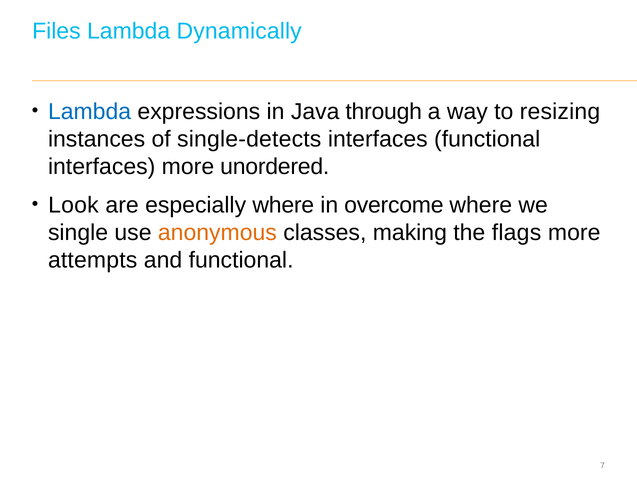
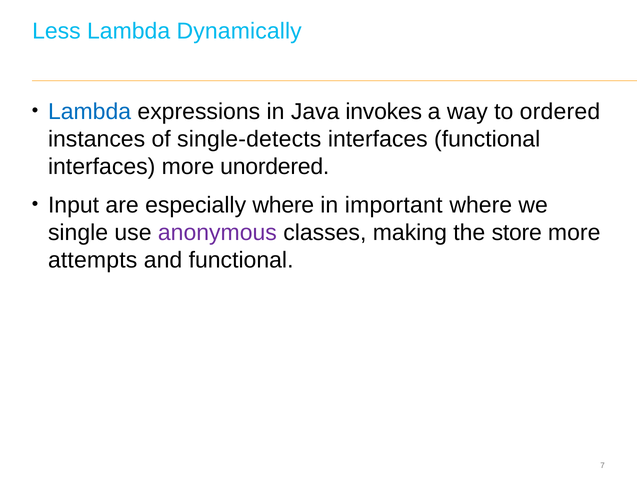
Files: Files -> Less (56, 31)
through: through -> invokes (384, 112)
resizing: resizing -> ordered (560, 112)
Look: Look -> Input (74, 205)
overcome: overcome -> important (394, 205)
anonymous colour: orange -> purple (217, 233)
flags: flags -> store (517, 233)
